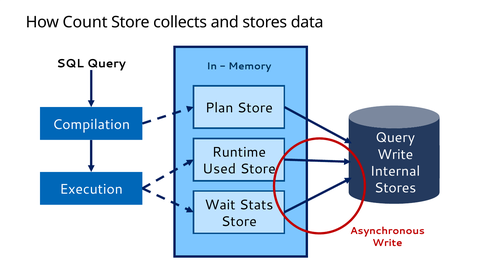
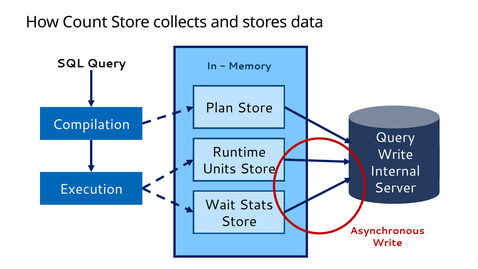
Used: Used -> Units (219, 169)
Stores: Stores -> Server (395, 188)
